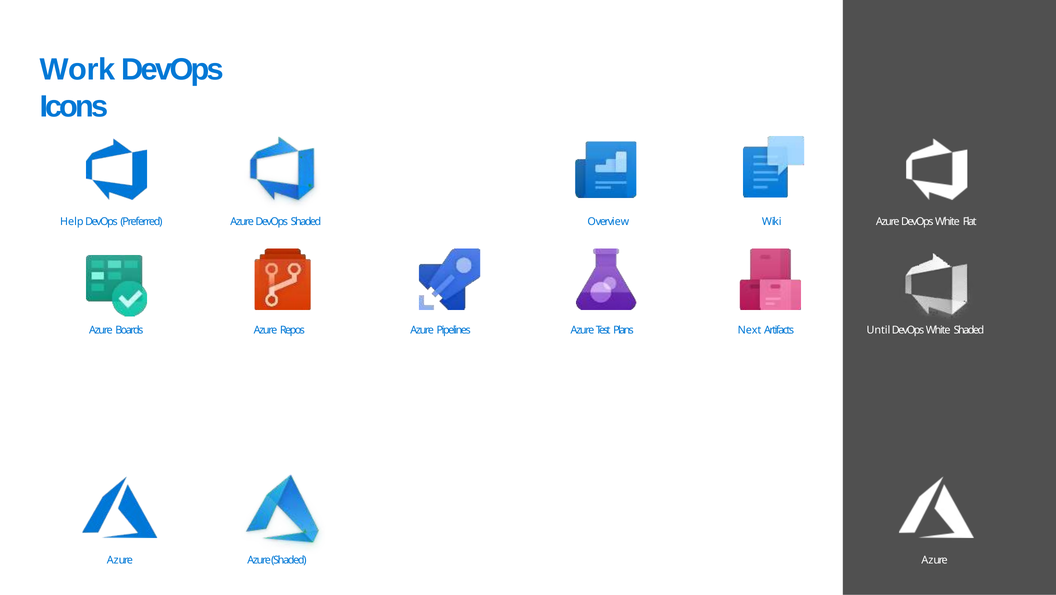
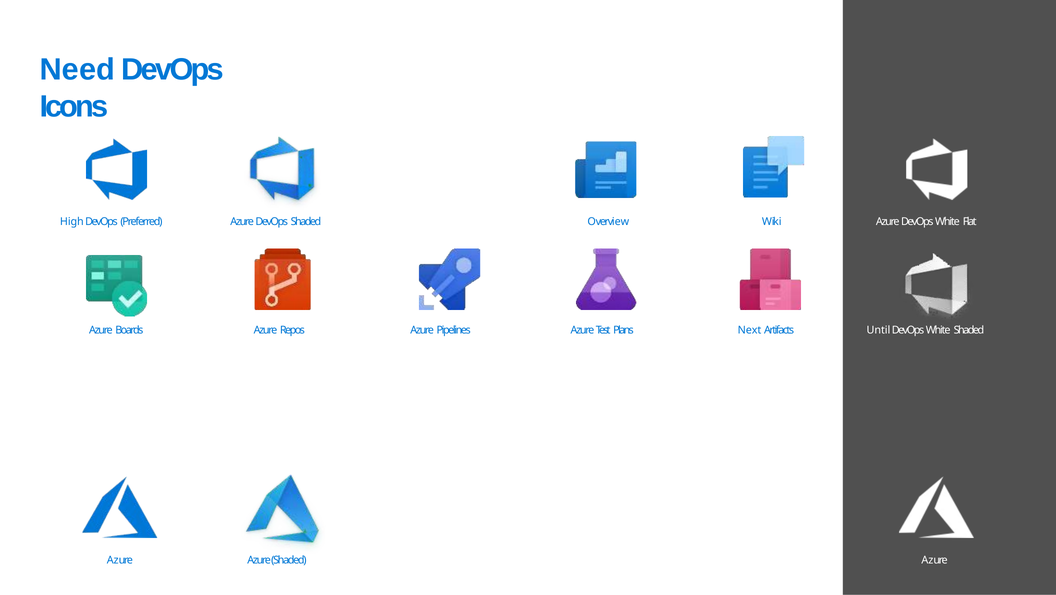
Work: Work -> Need (77, 70)
Help: Help -> High (72, 221)
